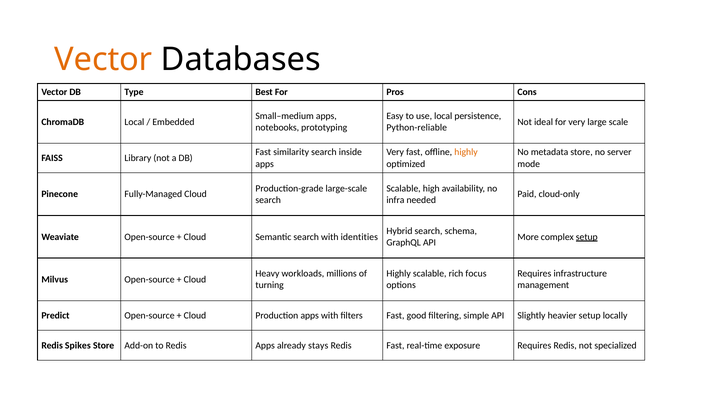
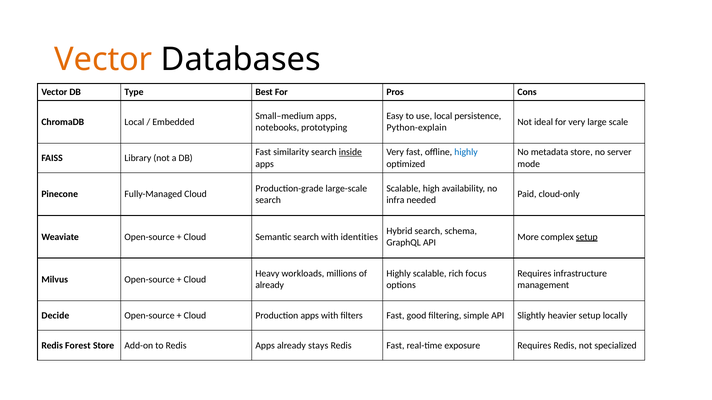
Python-reliable: Python-reliable -> Python-explain (417, 128)
inside underline: none -> present (350, 152)
highly colour: orange -> blue (466, 152)
turning: turning -> already (270, 286)
Predict: Predict -> Decide (55, 316)
Spikes: Spikes -> Forest (78, 346)
